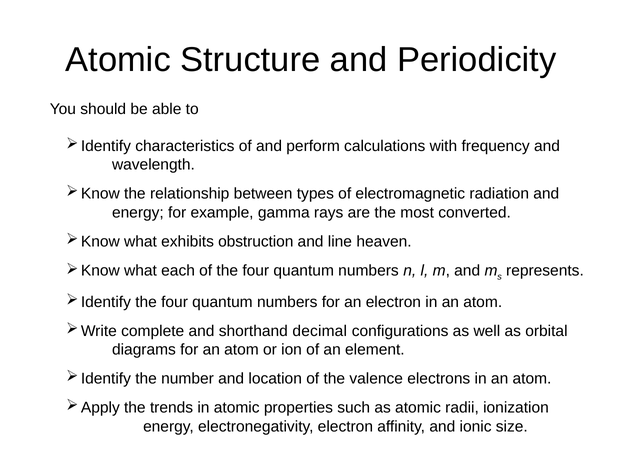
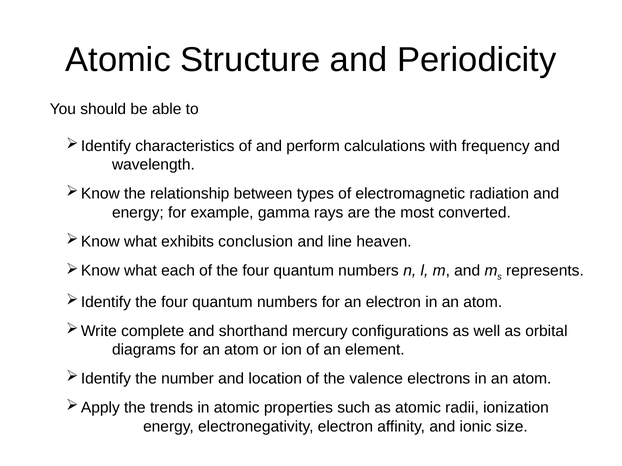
obstruction: obstruction -> conclusion (256, 242)
decimal: decimal -> mercury (320, 331)
